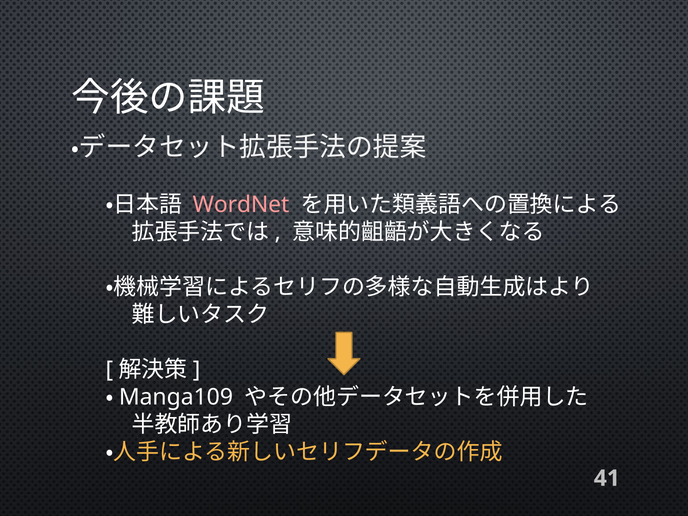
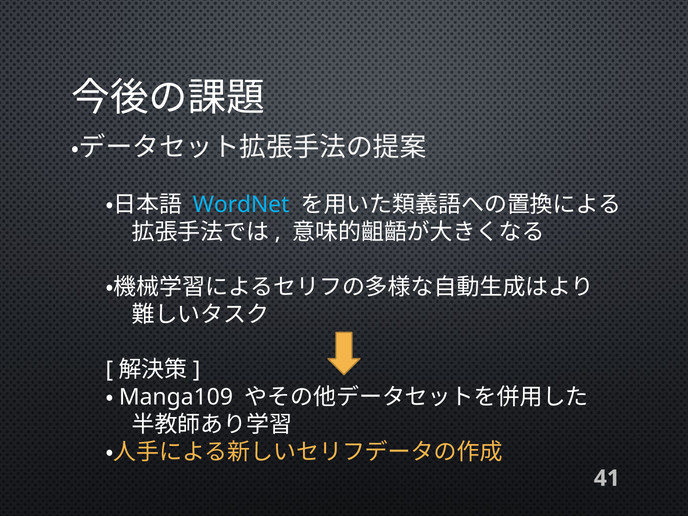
WordNet colour: pink -> light blue (241, 205)
